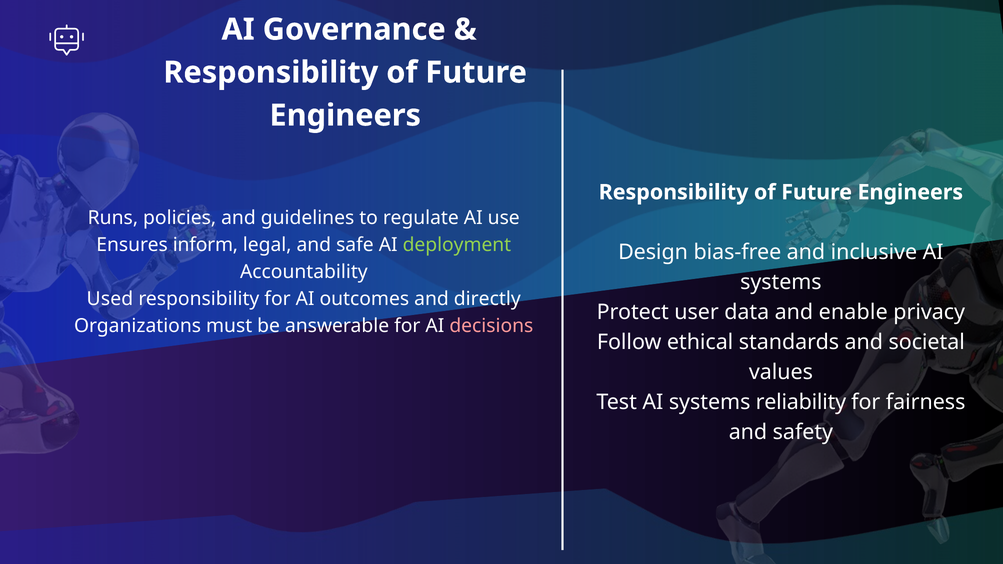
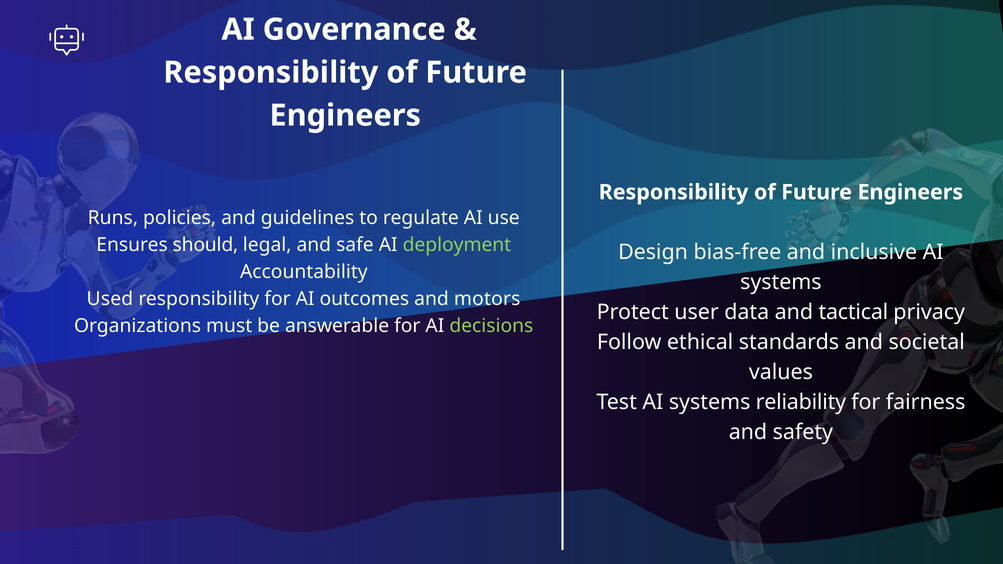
inform: inform -> should (205, 245)
directly: directly -> motors (487, 299)
enable: enable -> tactical (853, 312)
decisions colour: pink -> light green (491, 326)
